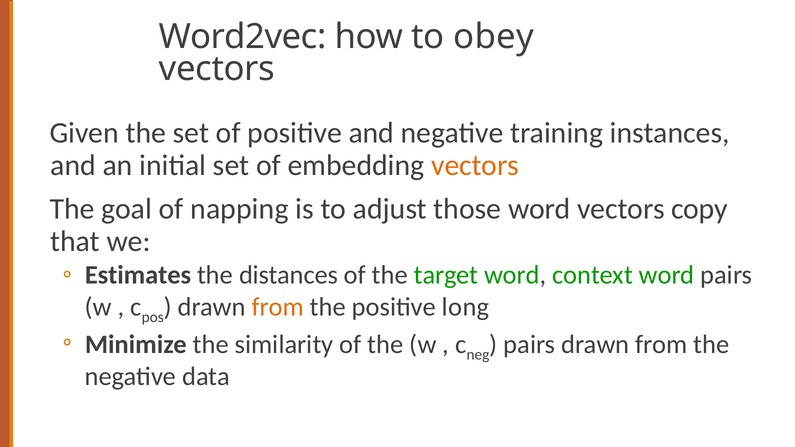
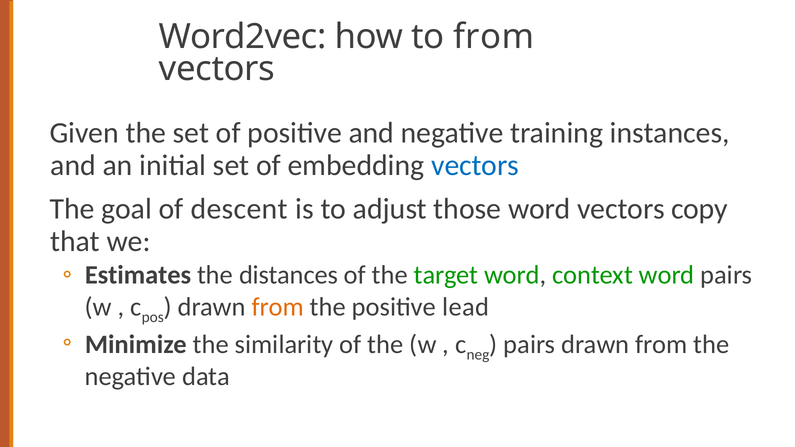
to obey: obey -> from (494, 37)
vectors colour: orange -> blue (475, 165)
napping: napping -> descent (239, 209)
long: long -> lead (466, 307)
